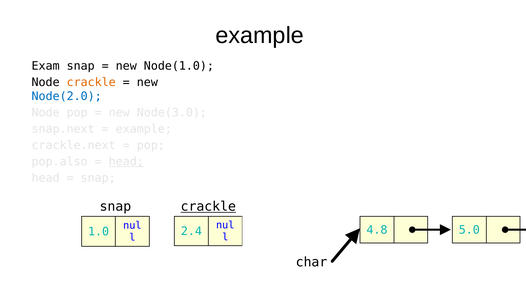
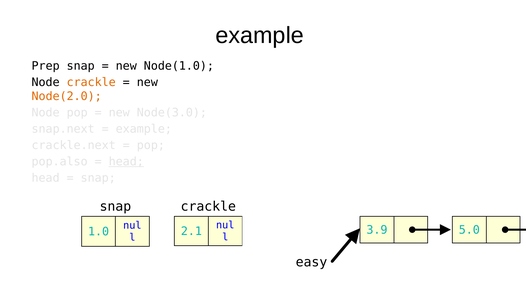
Exam: Exam -> Prep (46, 66)
Node(2.0 colour: blue -> orange (67, 96)
crackle underline: present -> none (208, 206)
4.8: 4.8 -> 3.9 (377, 230)
2.4: 2.4 -> 2.1 (191, 231)
char: char -> easy (312, 262)
